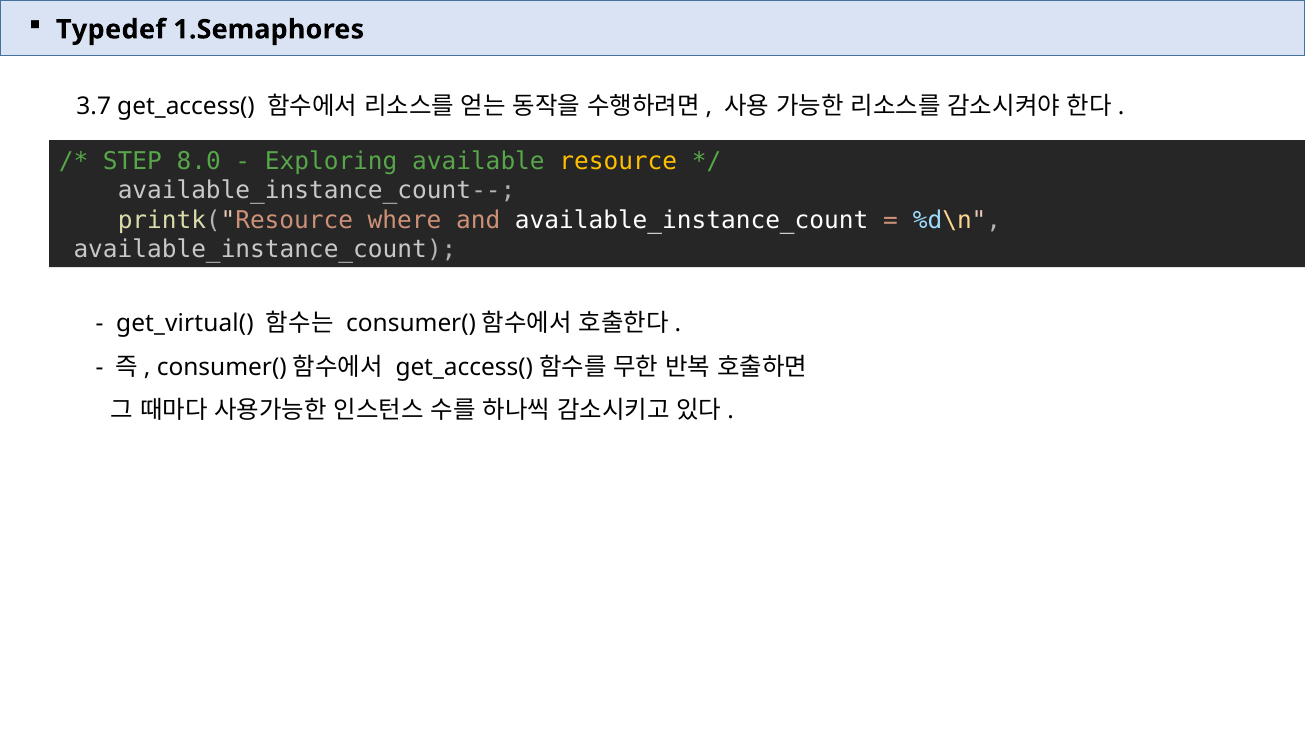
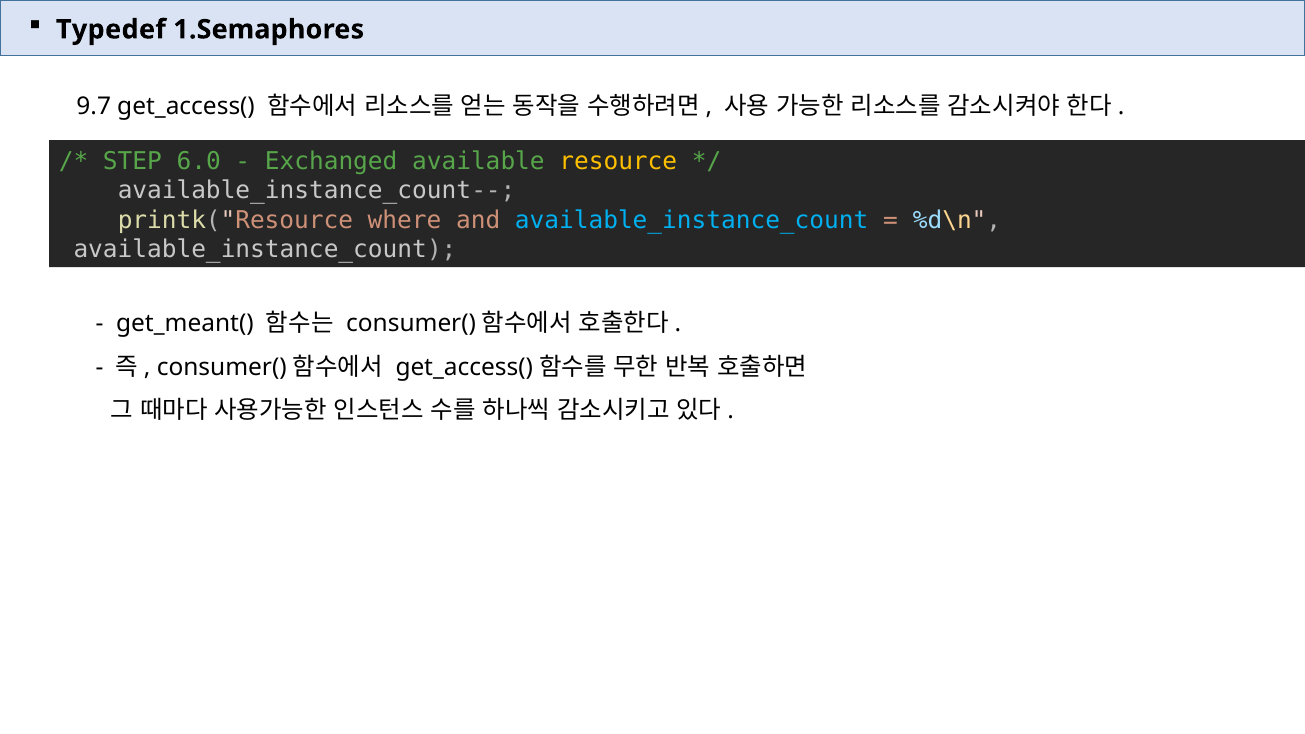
3.7: 3.7 -> 9.7 (94, 106)
8.0: 8.0 -> 6.0 (199, 161)
Exploring: Exploring -> Exchanged (331, 161)
available_instance_count colour: white -> light blue (692, 220)
get_virtual(: get_virtual( -> get_meant( (185, 324)
